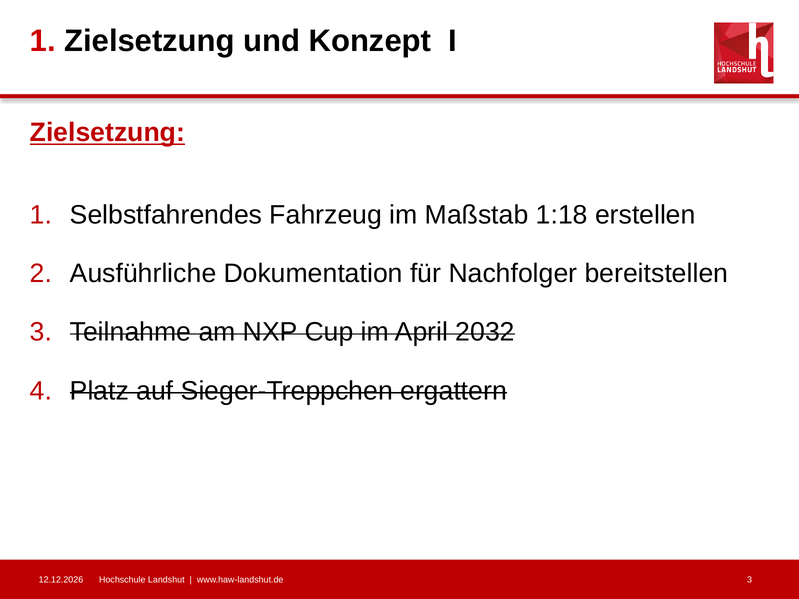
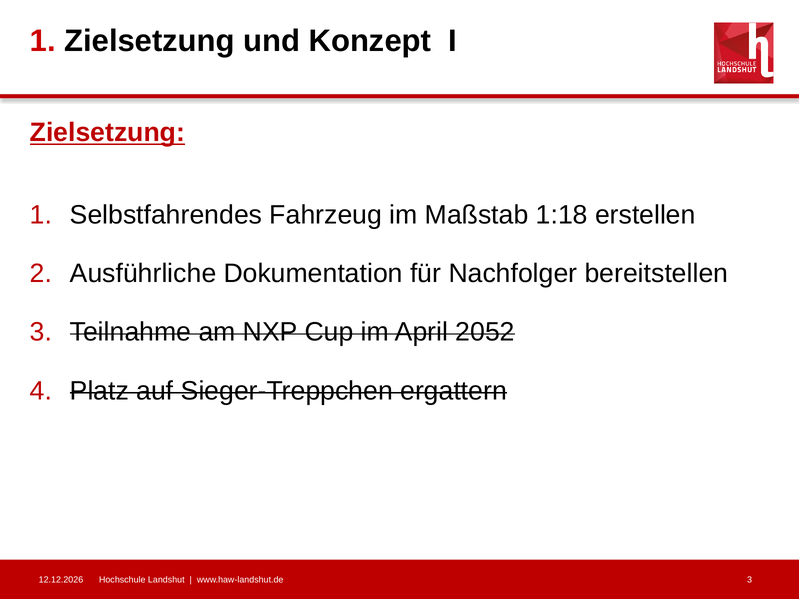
2032: 2032 -> 2052 (485, 332)
